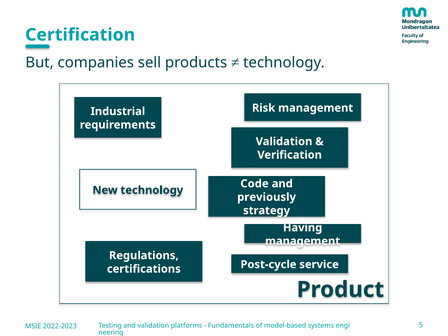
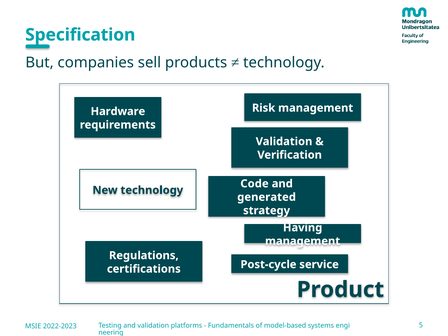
Certification: Certification -> Specification (80, 35)
Industrial: Industrial -> Hardware (118, 111)
previously: previously -> generated (267, 197)
